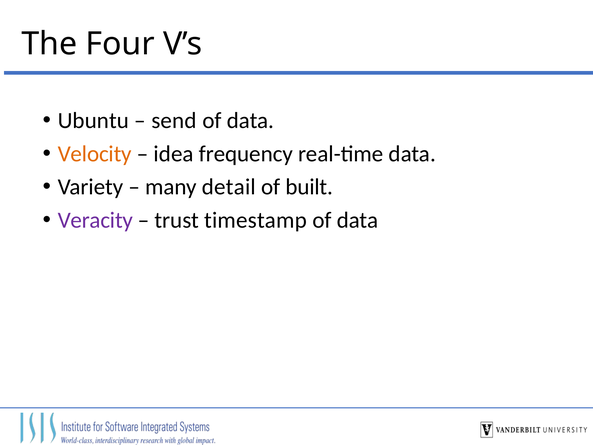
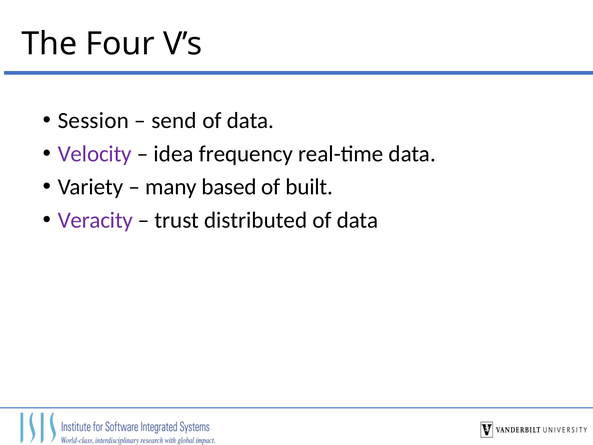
Ubuntu: Ubuntu -> Session (93, 121)
Velocity colour: orange -> purple (95, 154)
detail: detail -> based (229, 187)
timestamp: timestamp -> distributed (256, 220)
